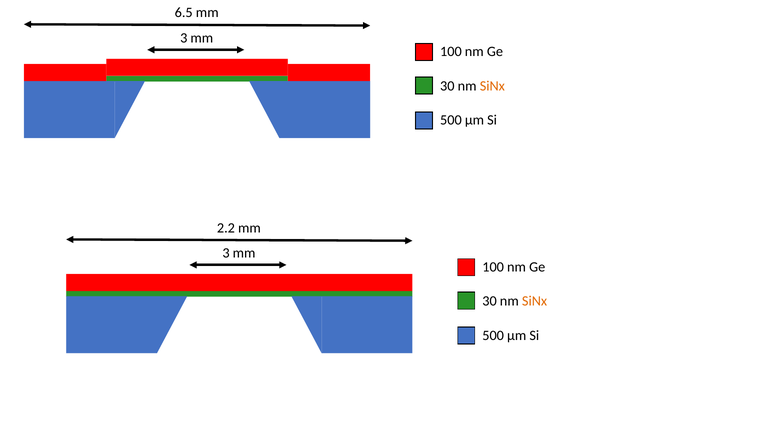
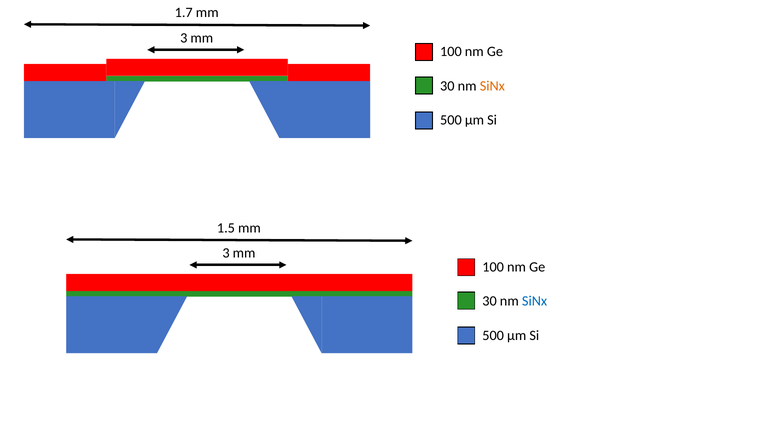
6.5: 6.5 -> 1.7 (184, 13)
2.2: 2.2 -> 1.5 (226, 228)
SiNx colour: orange -> blue (535, 301)
